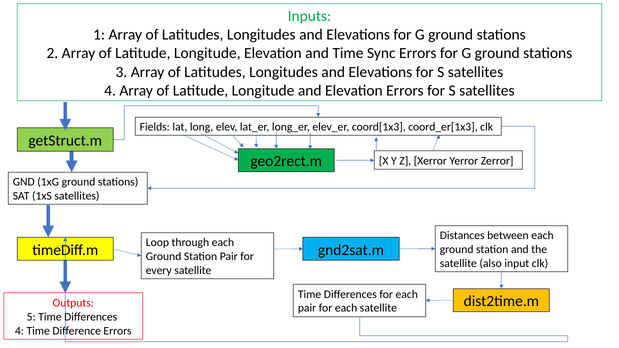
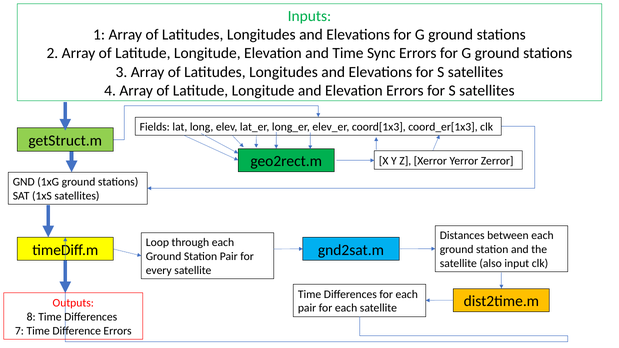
5: 5 -> 8 (31, 317)
4: 4 -> 7 (19, 331)
